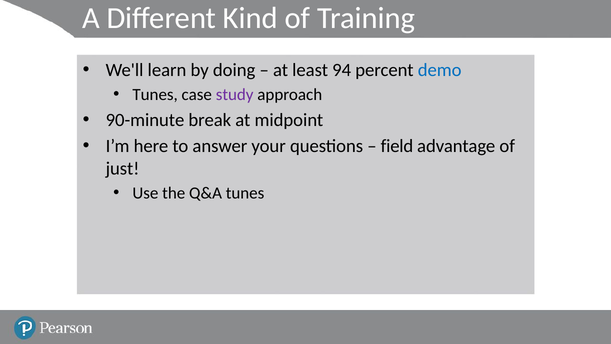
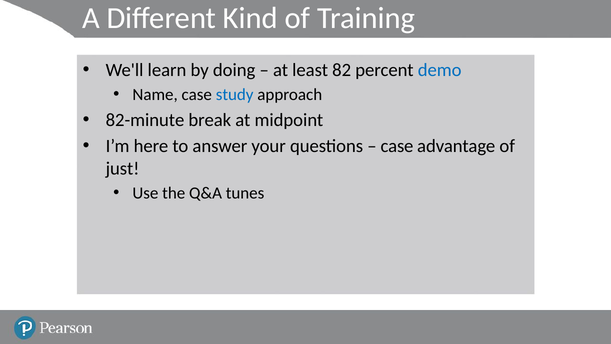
94: 94 -> 82 (342, 70)
Tunes: Tunes -> Name (155, 95)
study colour: purple -> blue (235, 95)
90-minute: 90-minute -> 82-minute (145, 120)
field: field -> case (397, 146)
